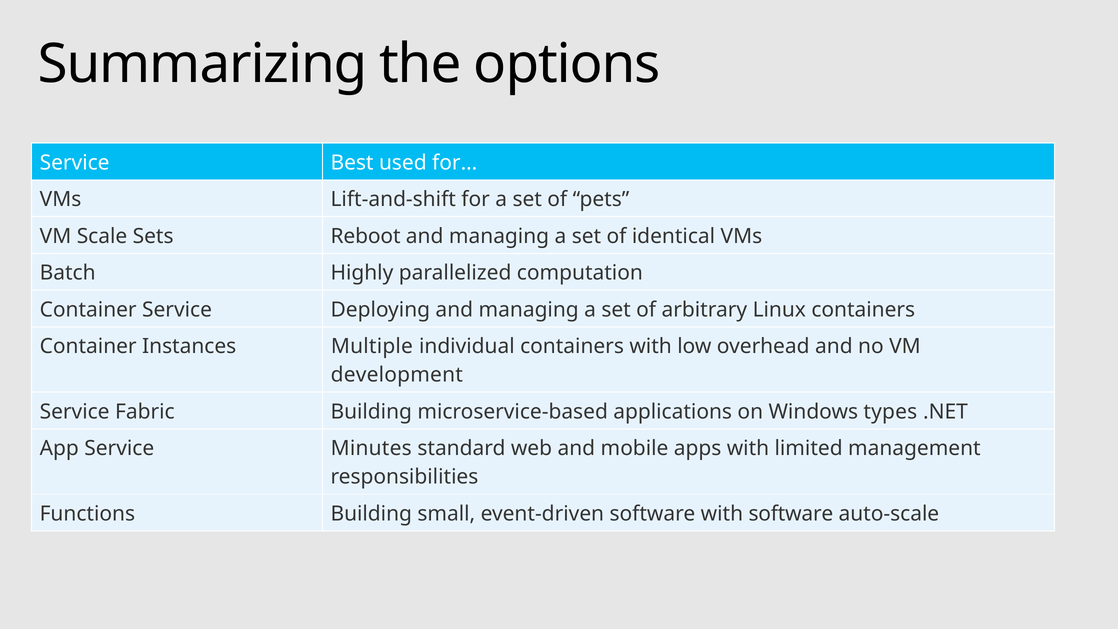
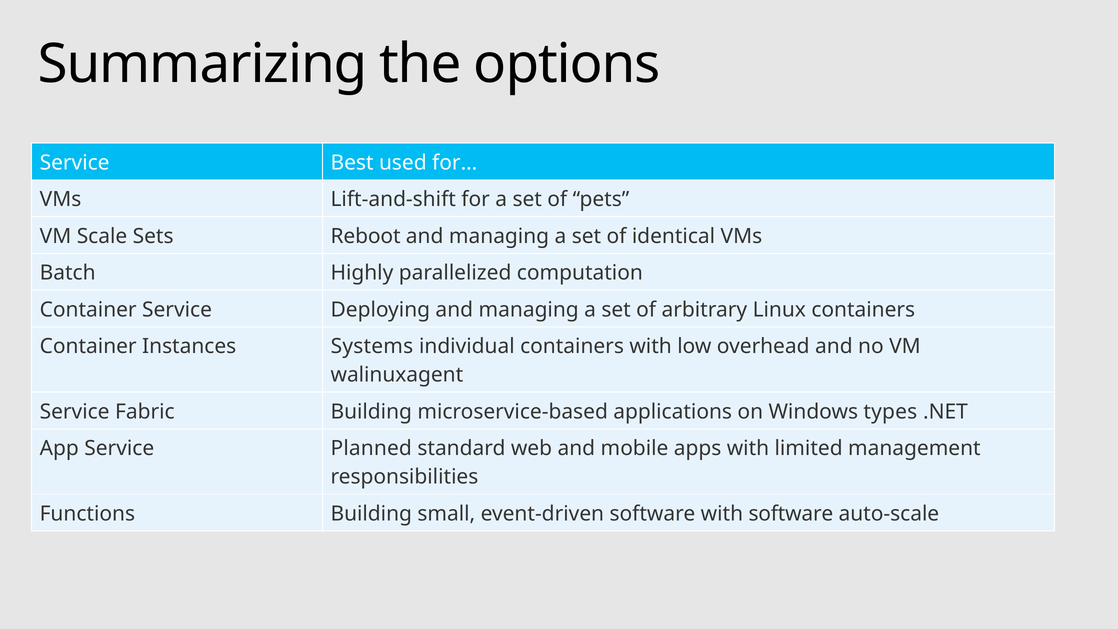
Multiple: Multiple -> Systems (372, 346)
development: development -> walinuxagent (397, 375)
Minutes: Minutes -> Planned (371, 448)
